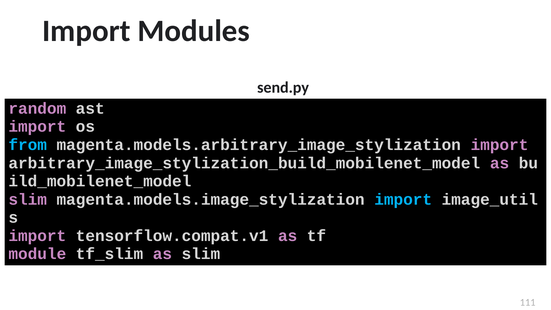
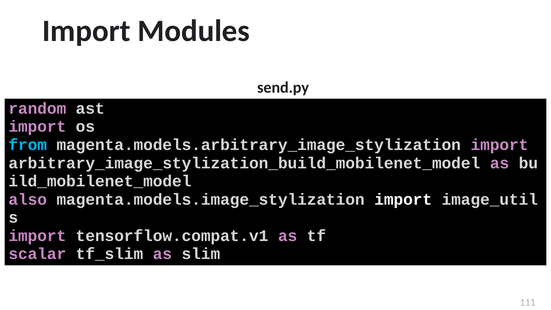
slim: slim -> also (28, 199)
import colour: light blue -> white (403, 199)
module: module -> scalar (37, 254)
